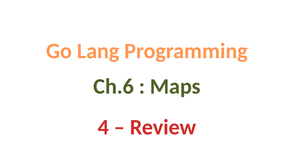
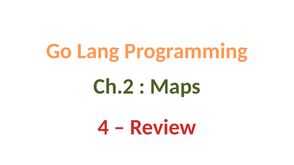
Ch.6: Ch.6 -> Ch.2 (114, 87)
